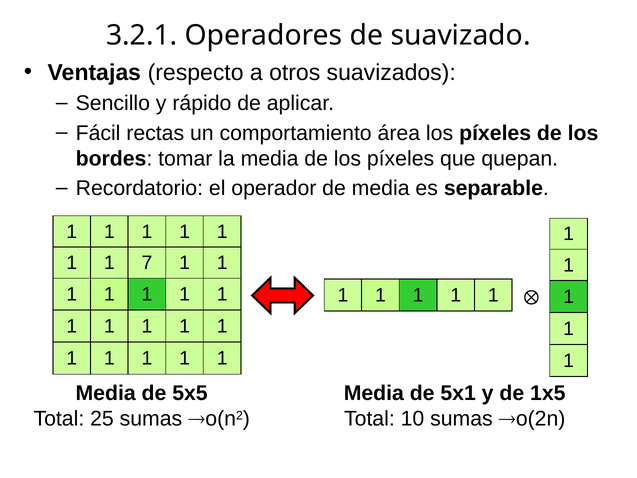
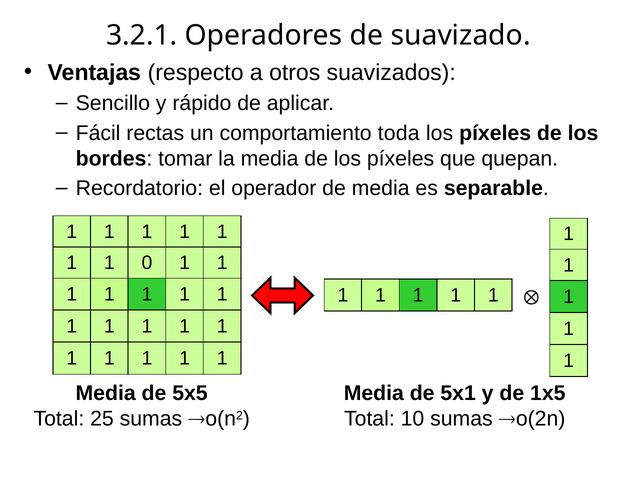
área: área -> toda (399, 133)
7: 7 -> 0 (147, 263)
